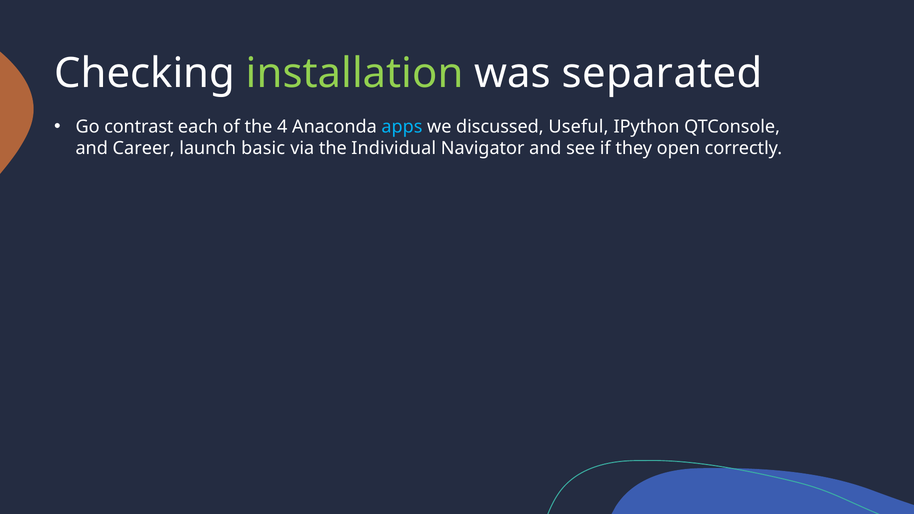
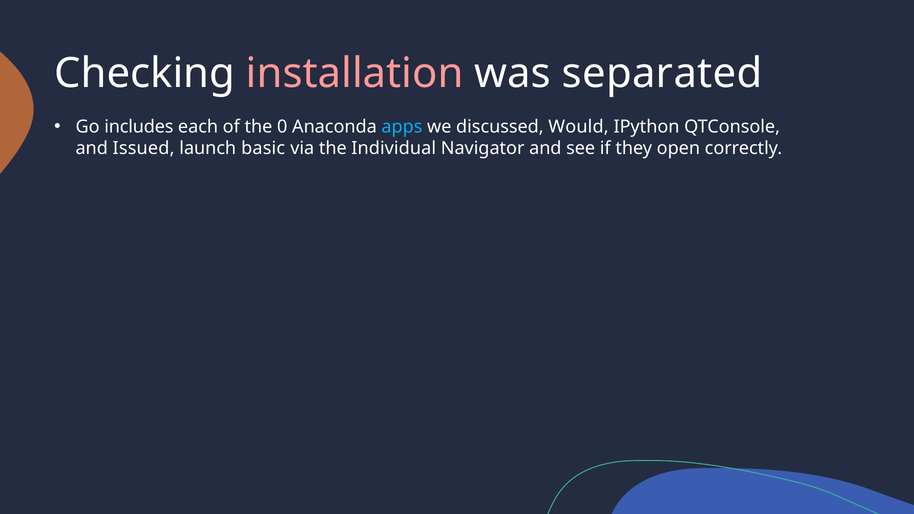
installation colour: light green -> pink (355, 73)
contrast: contrast -> includes (139, 127)
4: 4 -> 0 (282, 127)
Useful: Useful -> Would (578, 127)
Career: Career -> Issued (144, 148)
